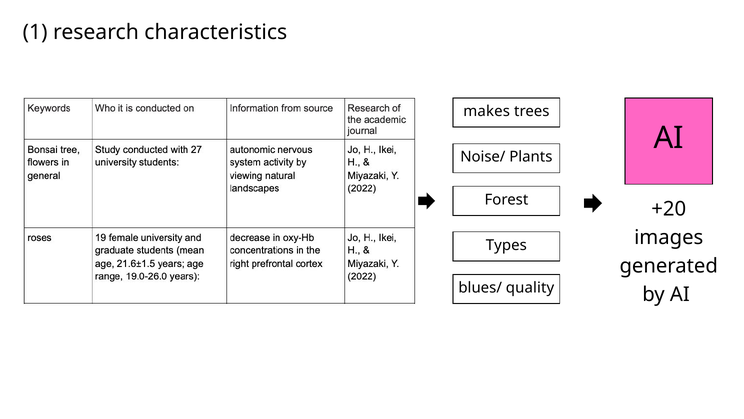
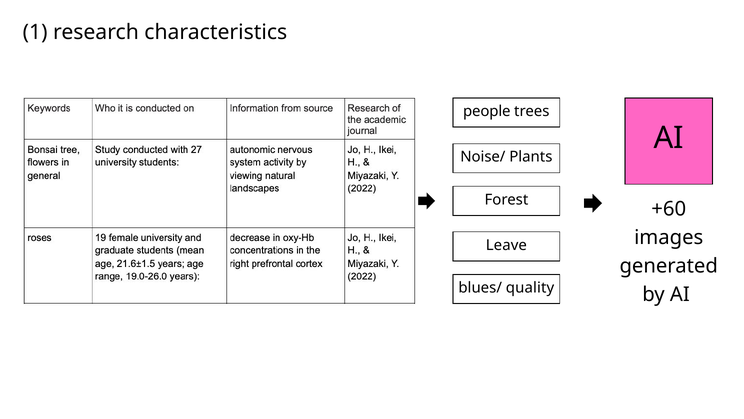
makes: makes -> people (487, 111)
+20: +20 -> +60 (669, 209)
Types: Types -> Leave (506, 245)
